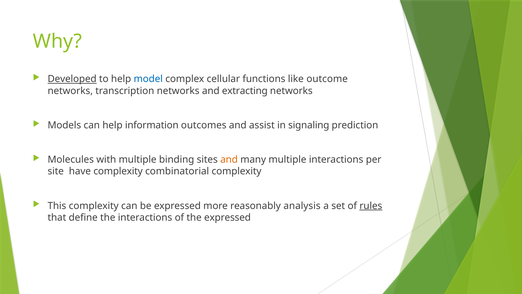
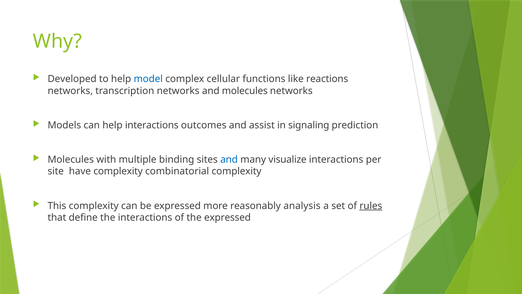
Developed underline: present -> none (72, 79)
outcome: outcome -> reactions (327, 79)
and extracting: extracting -> molecules (245, 91)
help information: information -> interactions (152, 125)
and colour: orange -> blue (229, 159)
many multiple: multiple -> visualize (288, 159)
